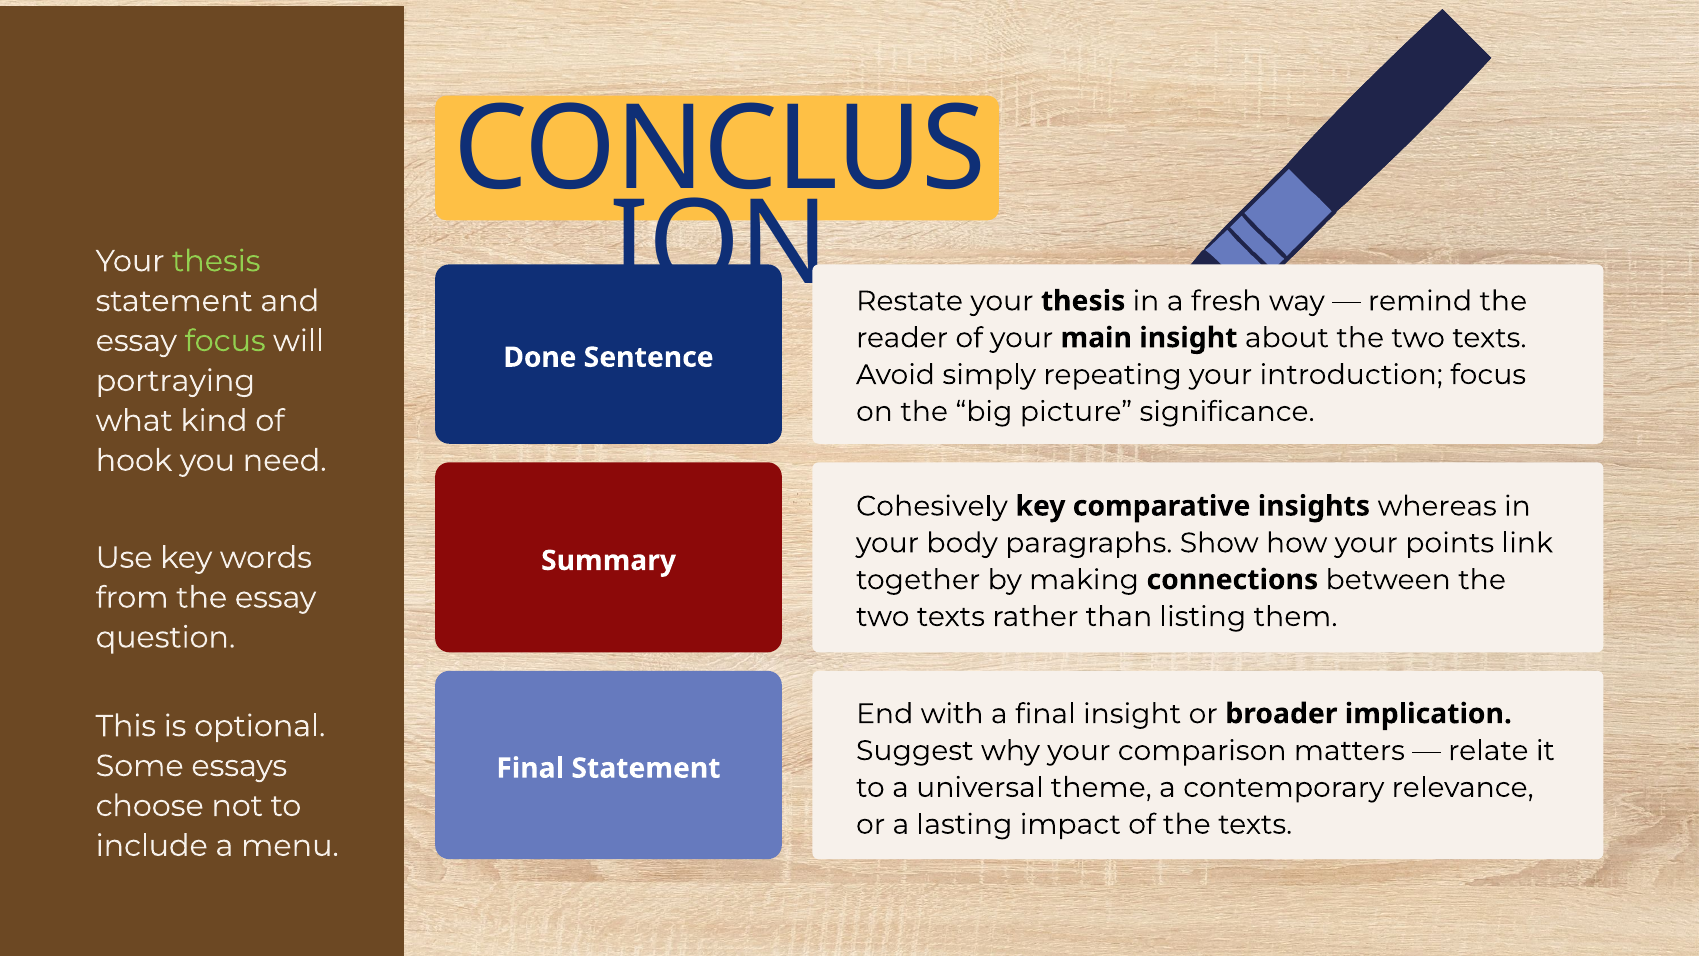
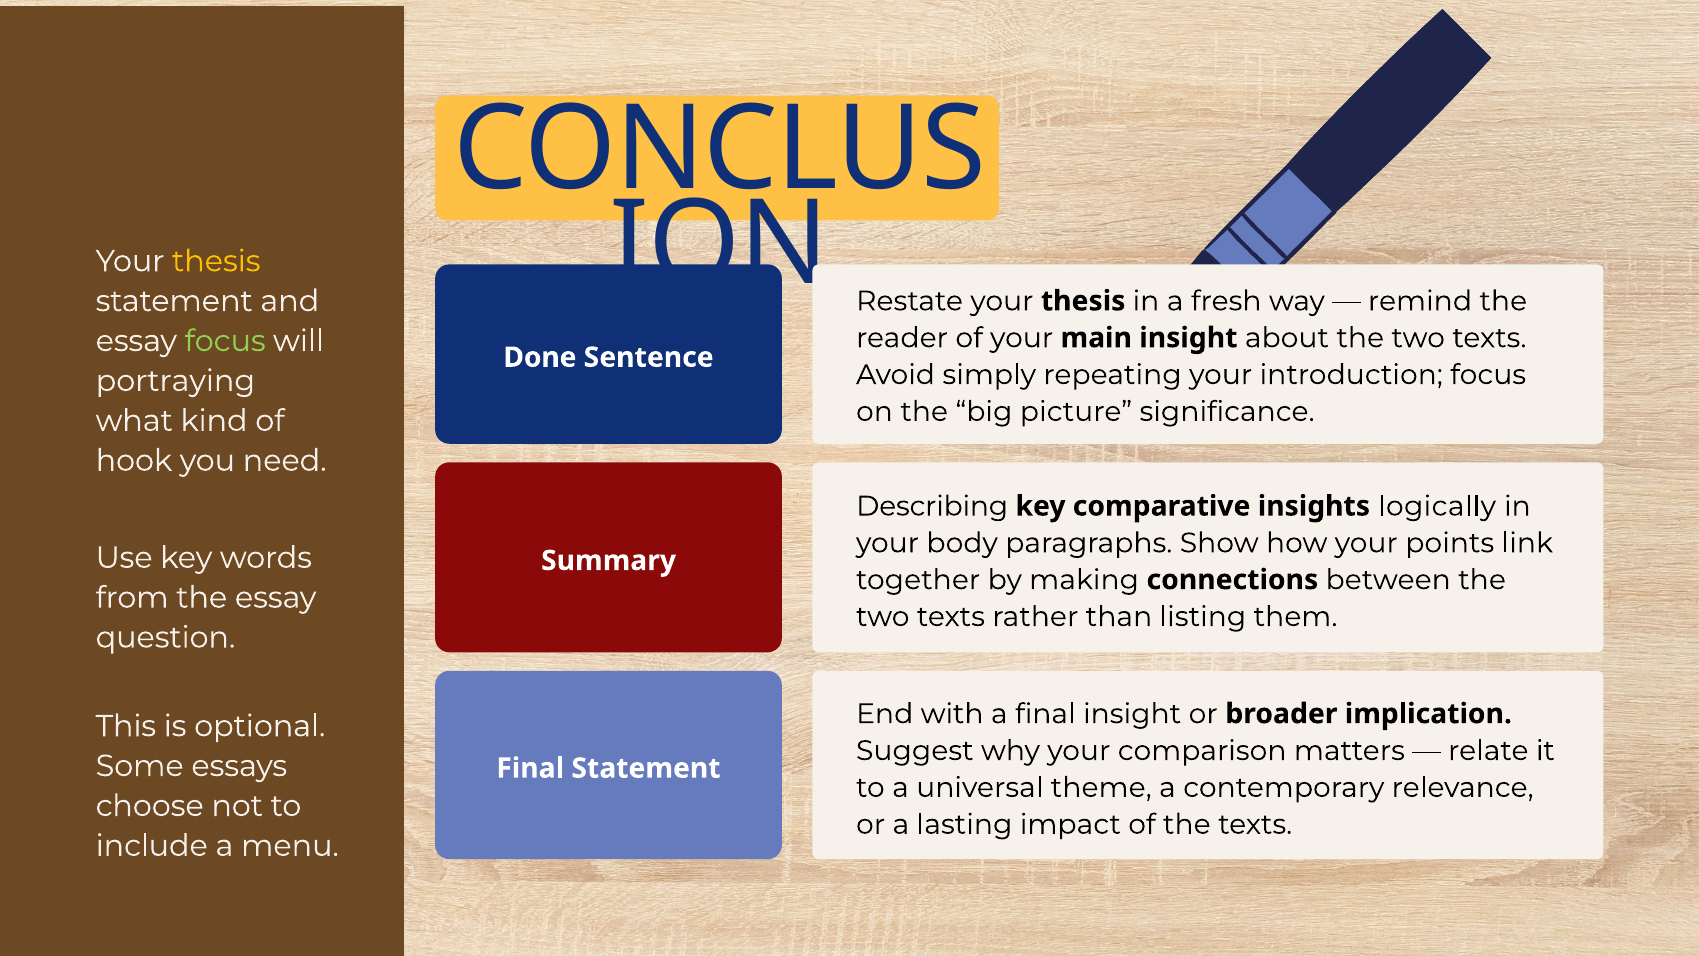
thesis colour: light green -> yellow (216, 261)
Cohesively: Cohesively -> Describing (932, 506)
whereas: whereas -> logically (1437, 506)
